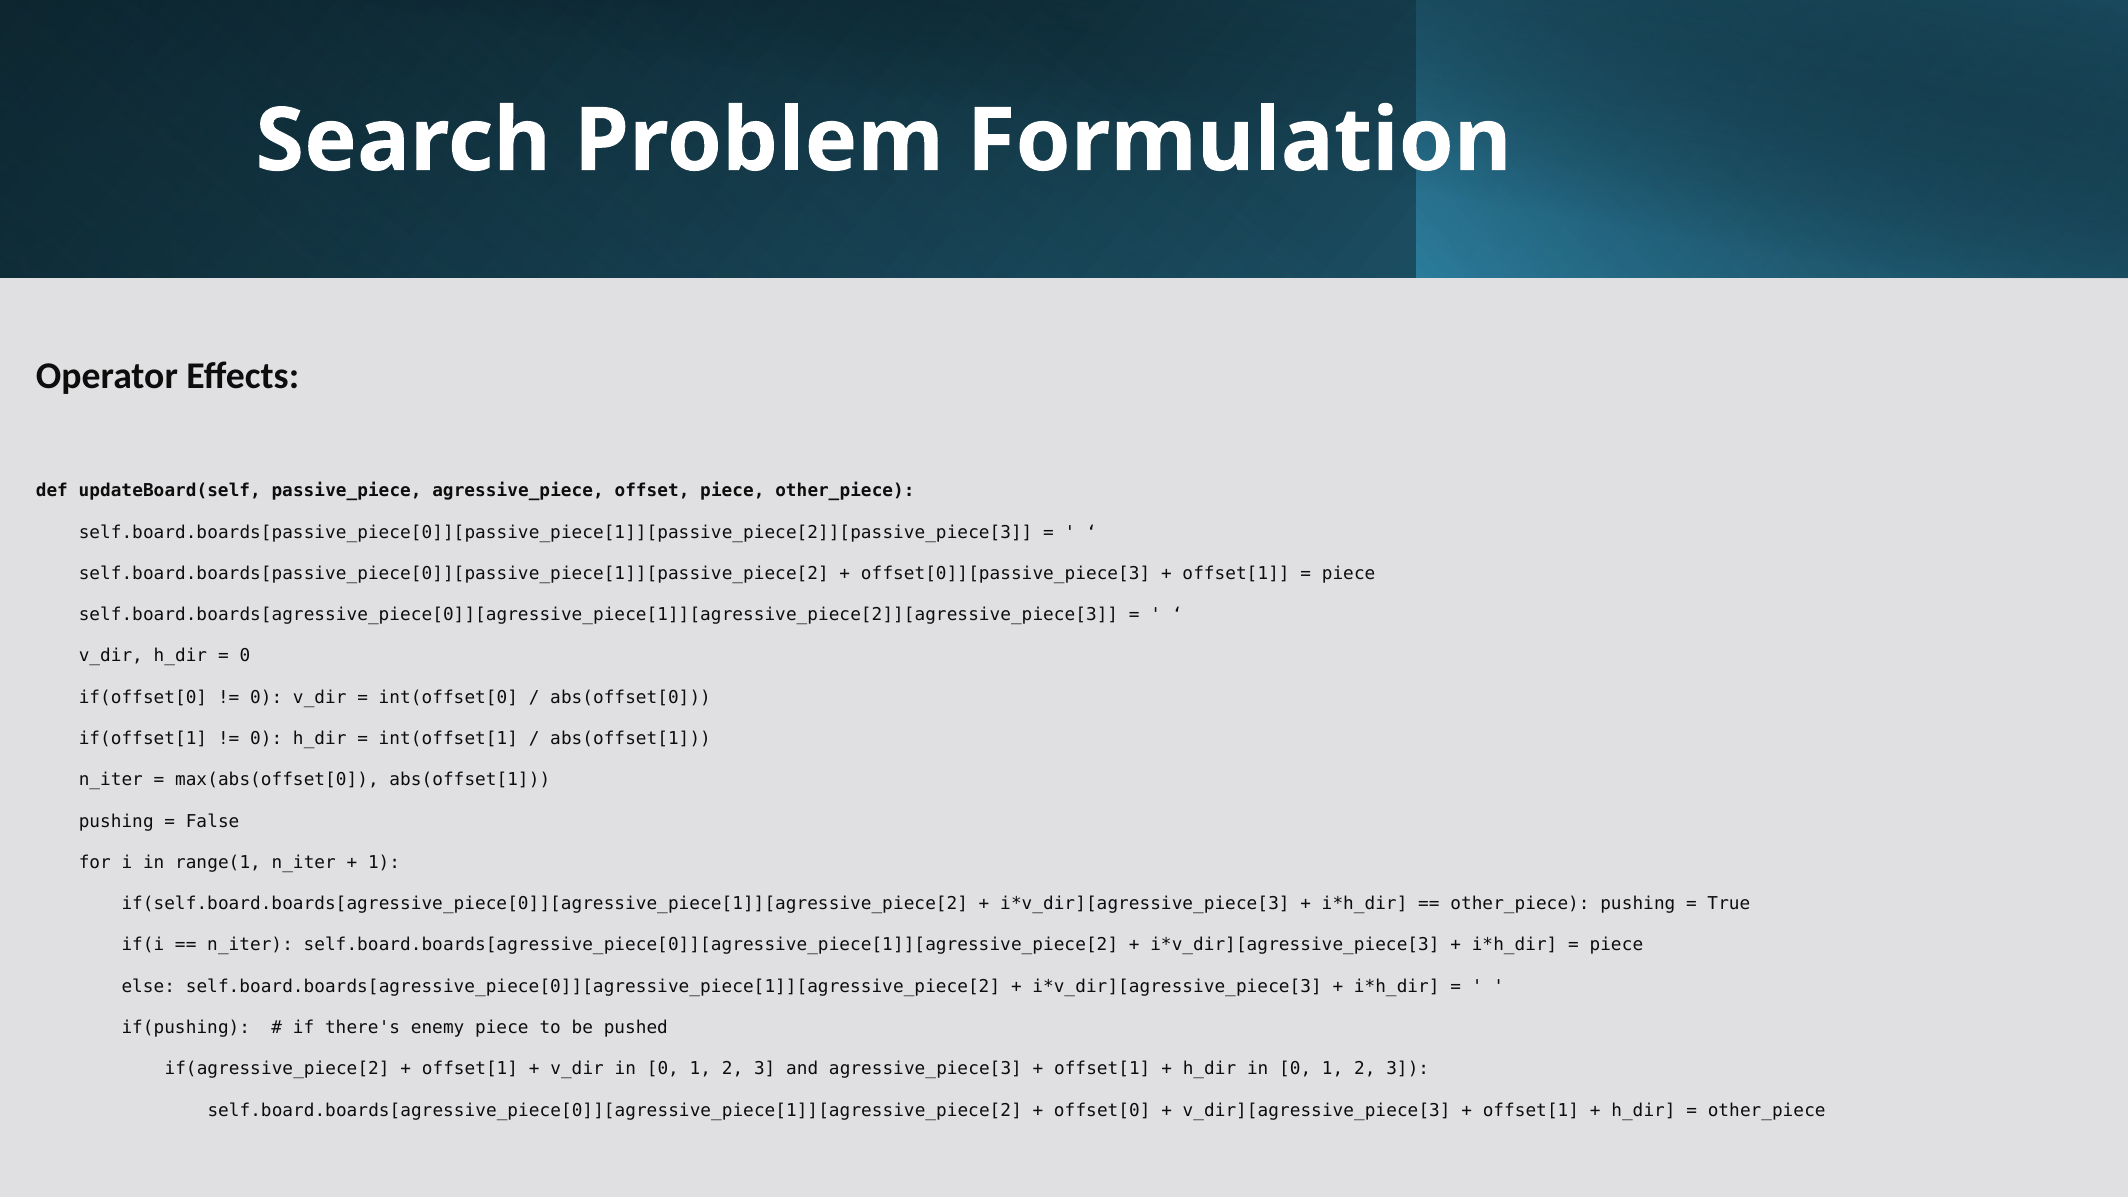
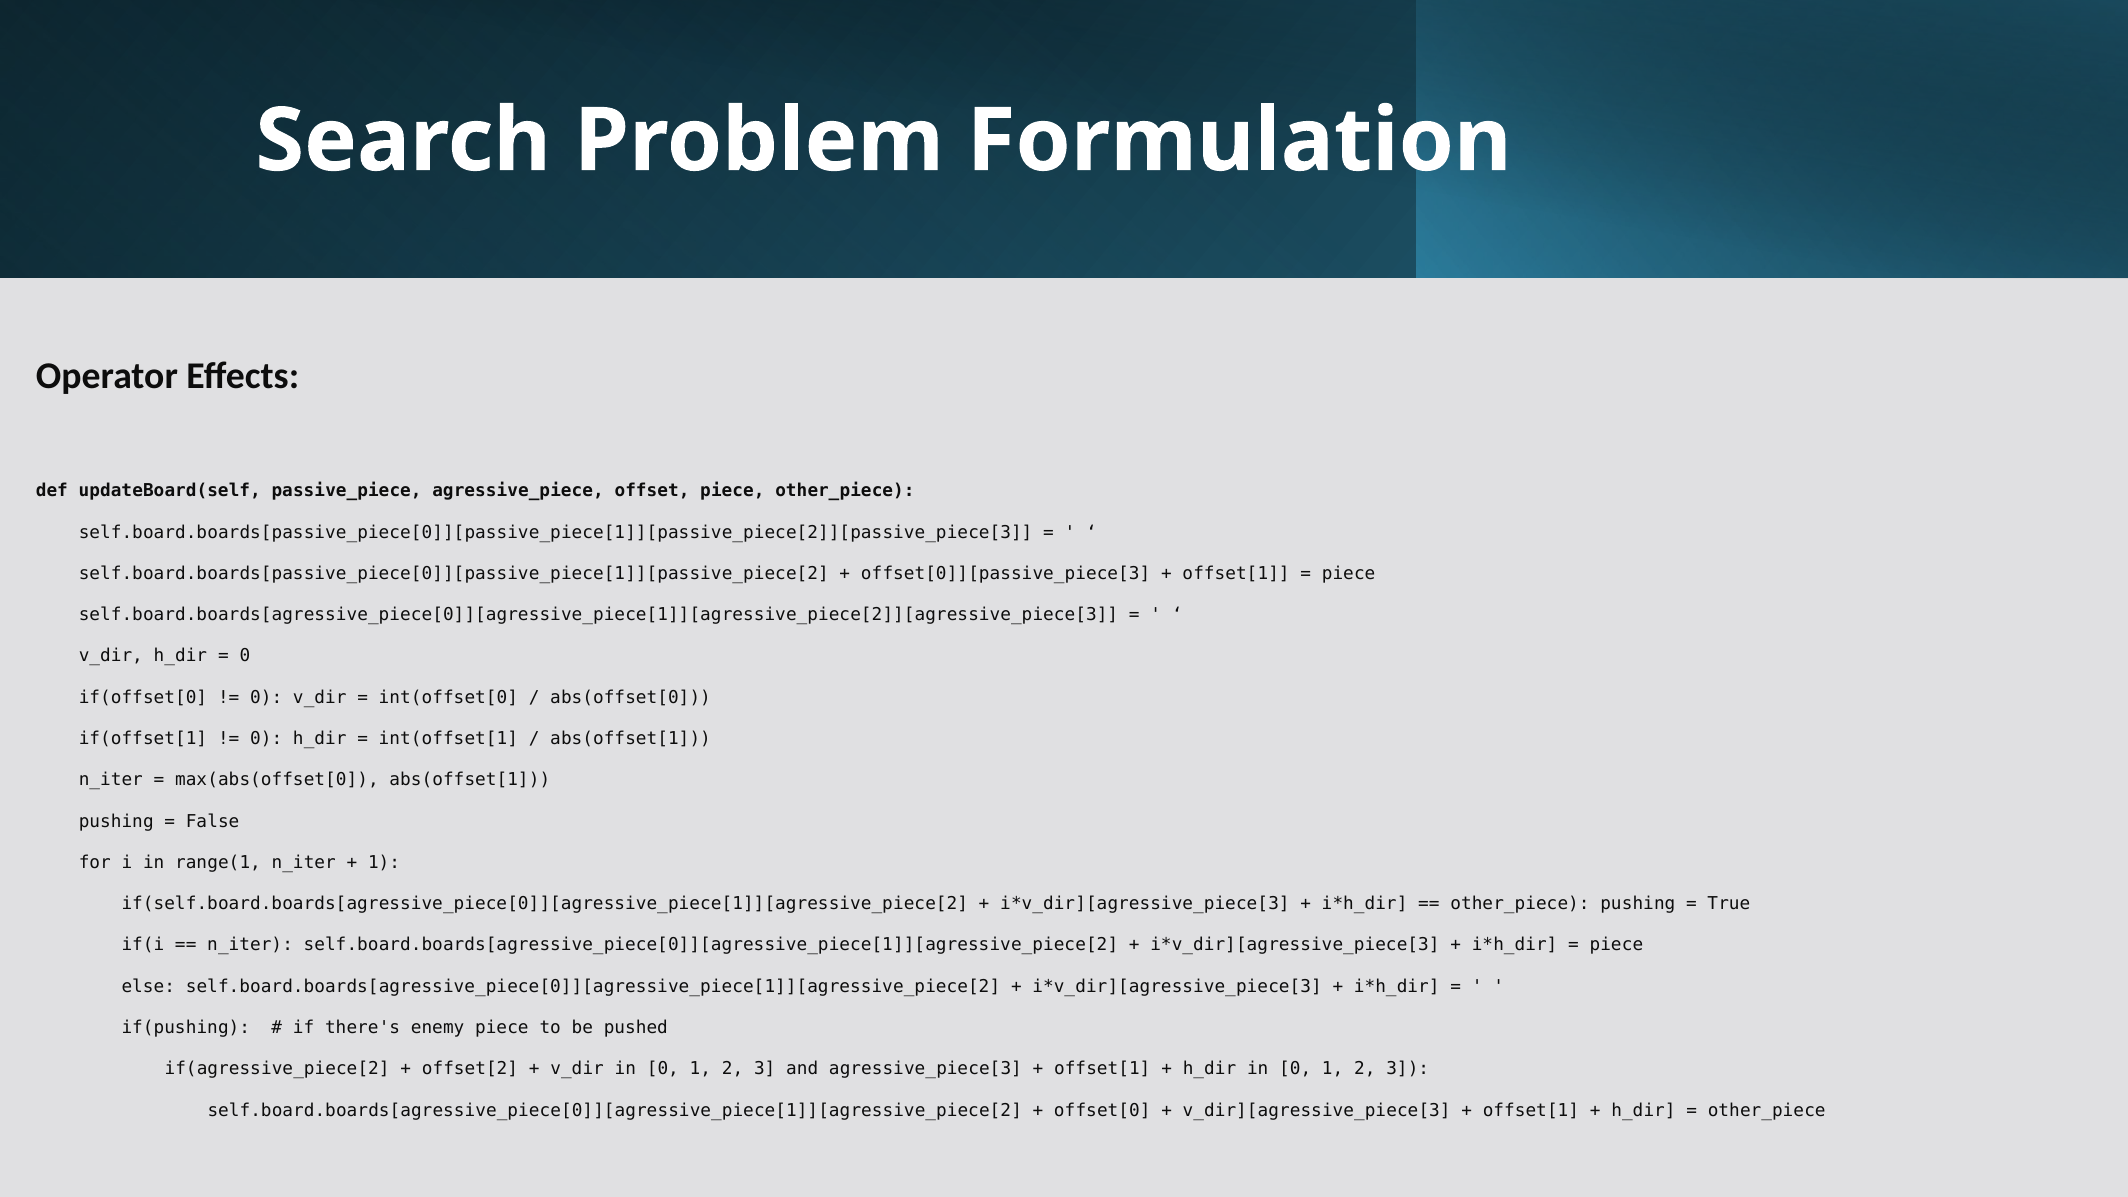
offset[1: offset[1 -> offset[2 (470, 1069)
